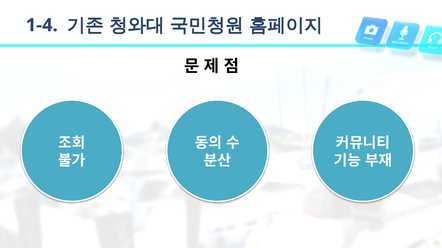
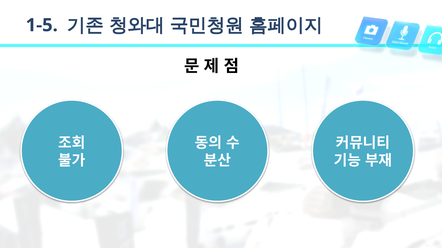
1-4: 1-4 -> 1-5 (42, 25)
